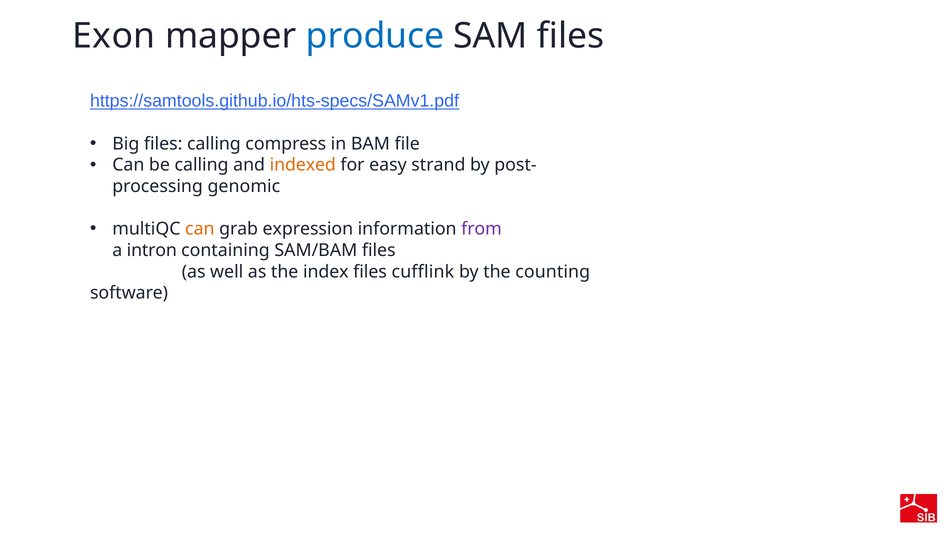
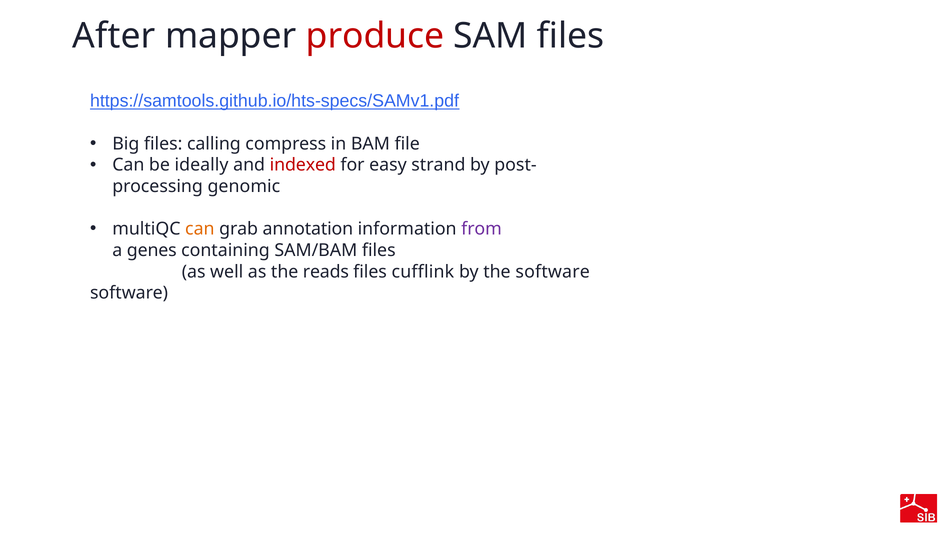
Exon: Exon -> After (114, 36)
produce colour: blue -> red (375, 36)
be calling: calling -> ideally (202, 165)
indexed colour: orange -> red (303, 165)
expression: expression -> annotation (308, 229)
intron: intron -> genes (152, 250)
index: index -> reads (326, 272)
the counting: counting -> software (553, 272)
